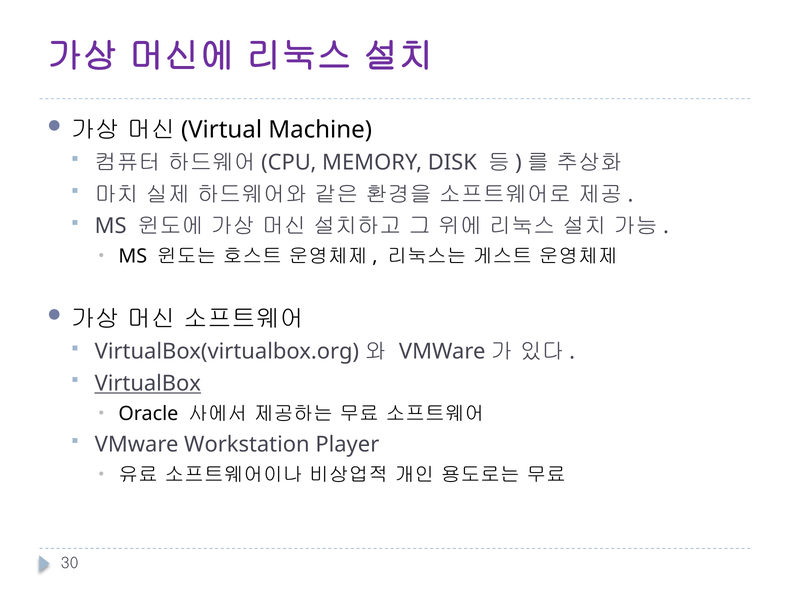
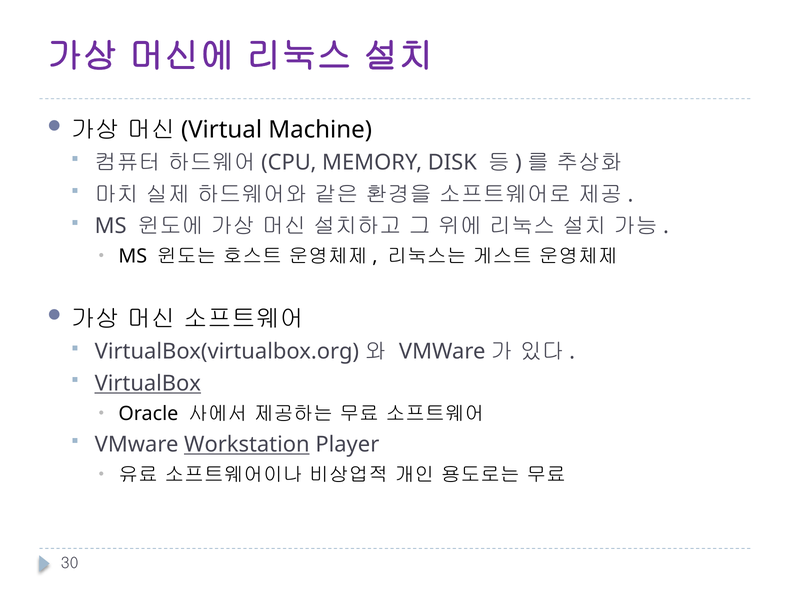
Workstation underline: none -> present (247, 445)
